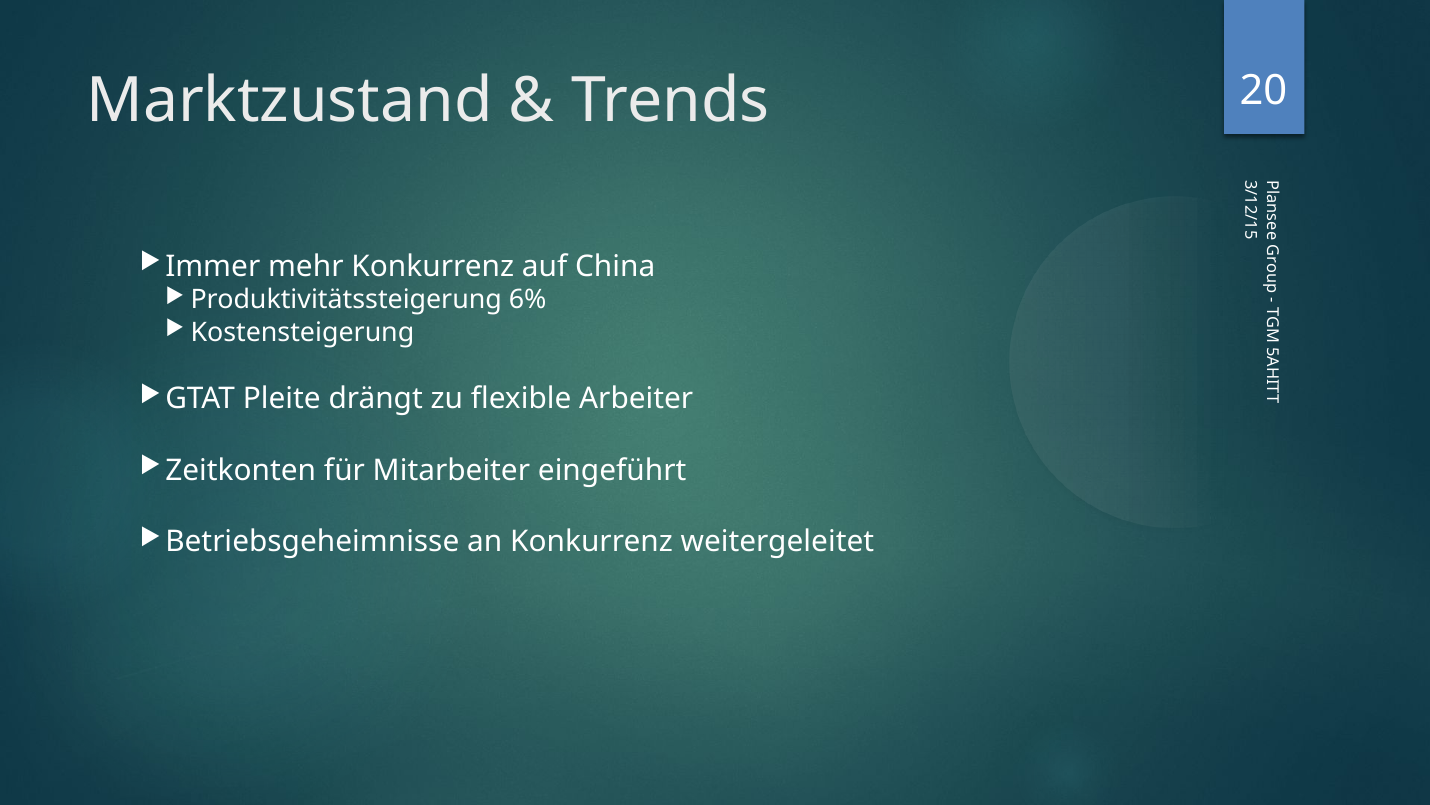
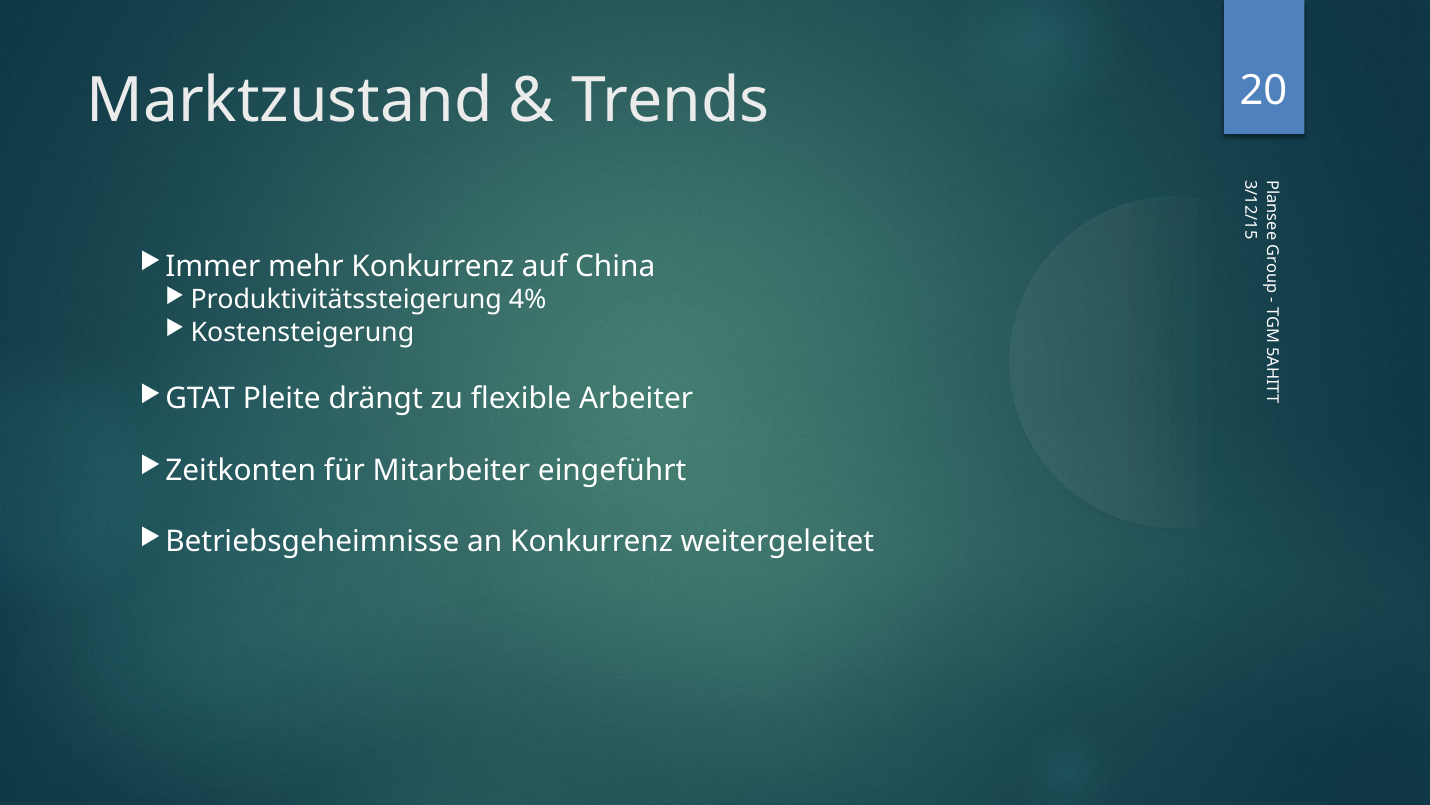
6%: 6% -> 4% (528, 300)
